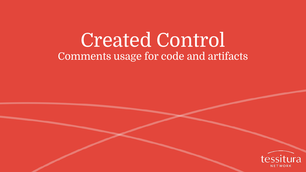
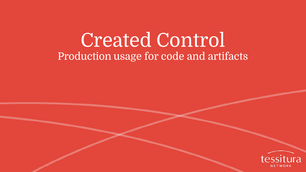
Comments: Comments -> Production (85, 56)
